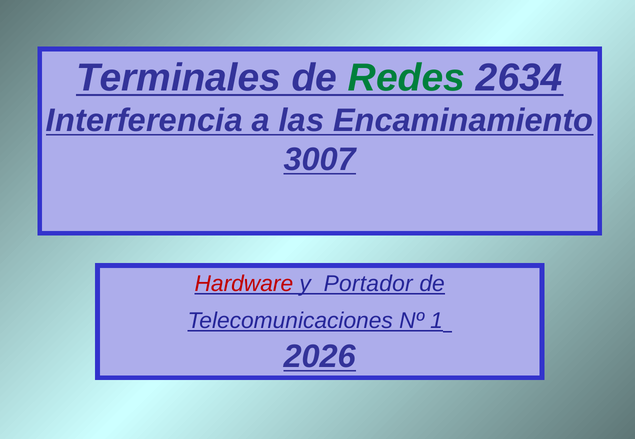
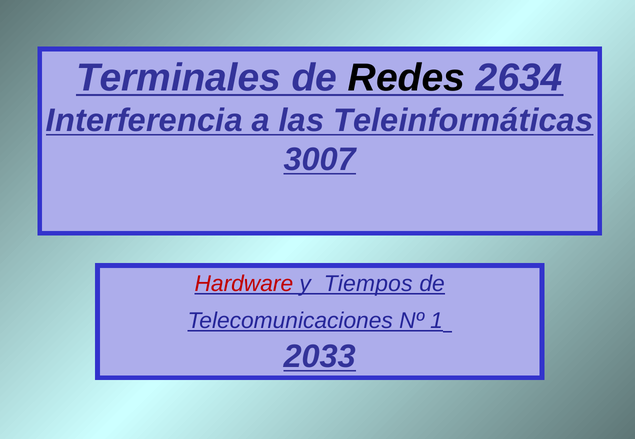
Redes colour: green -> black (406, 78)
Encaminamiento: Encaminamiento -> Teleinformáticas (463, 121)
Portador: Portador -> Tiempos (368, 284)
2026: 2026 -> 2033 (320, 357)
